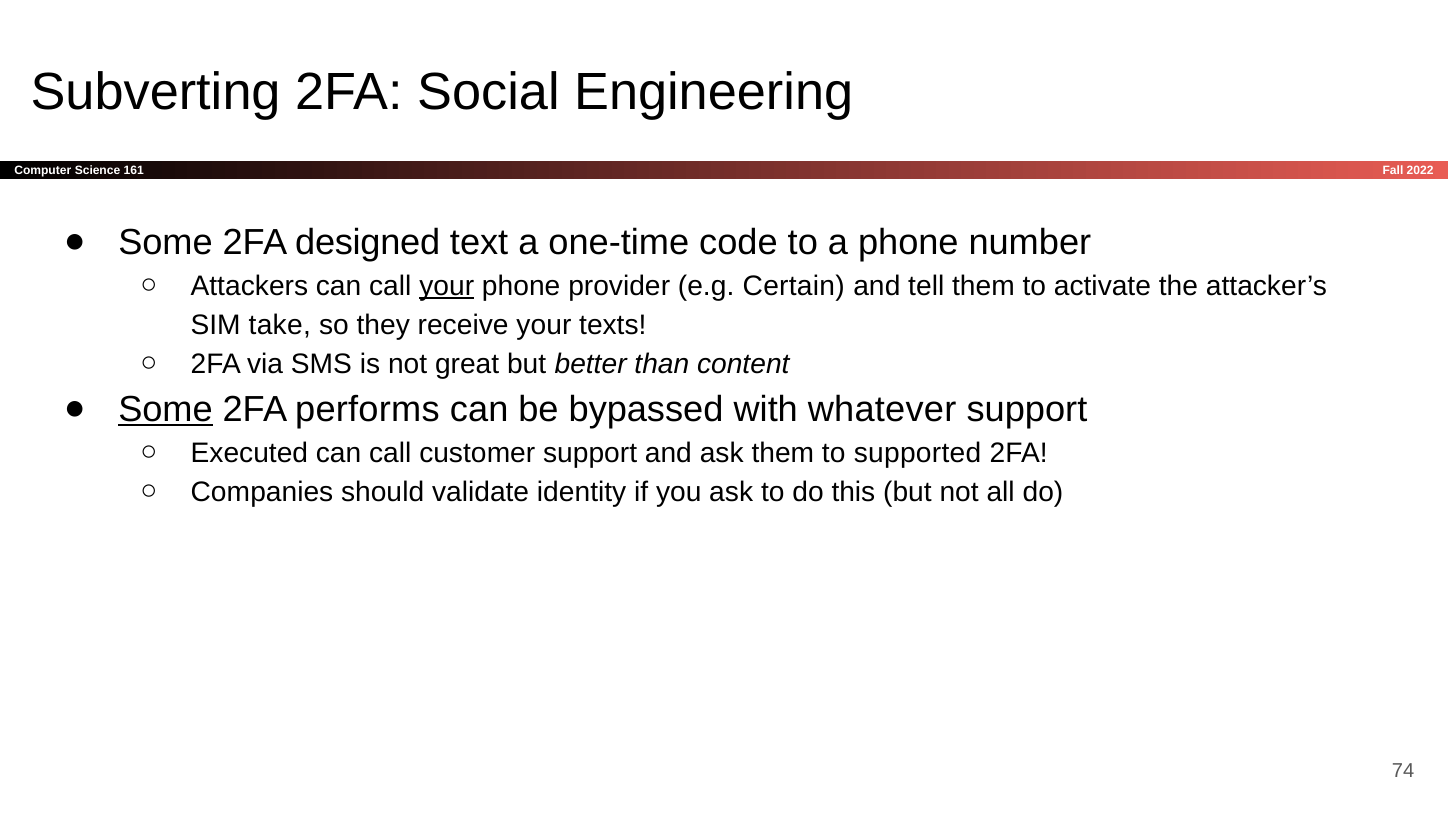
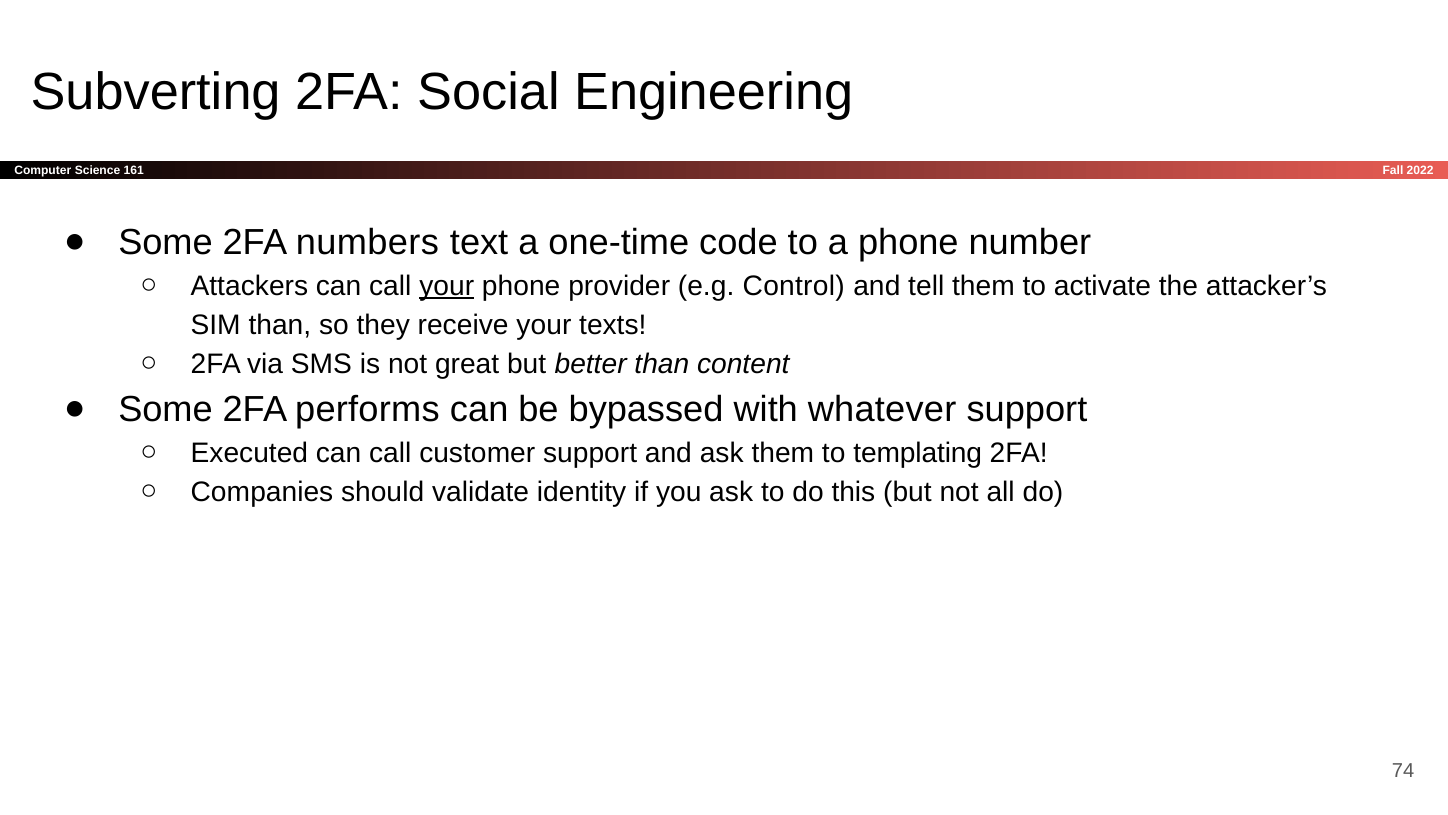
designed: designed -> numbers (367, 243)
Certain: Certain -> Control (794, 286)
SIM take: take -> than (280, 325)
Some underline: present -> none (166, 409)
supported: supported -> templating (918, 453)
